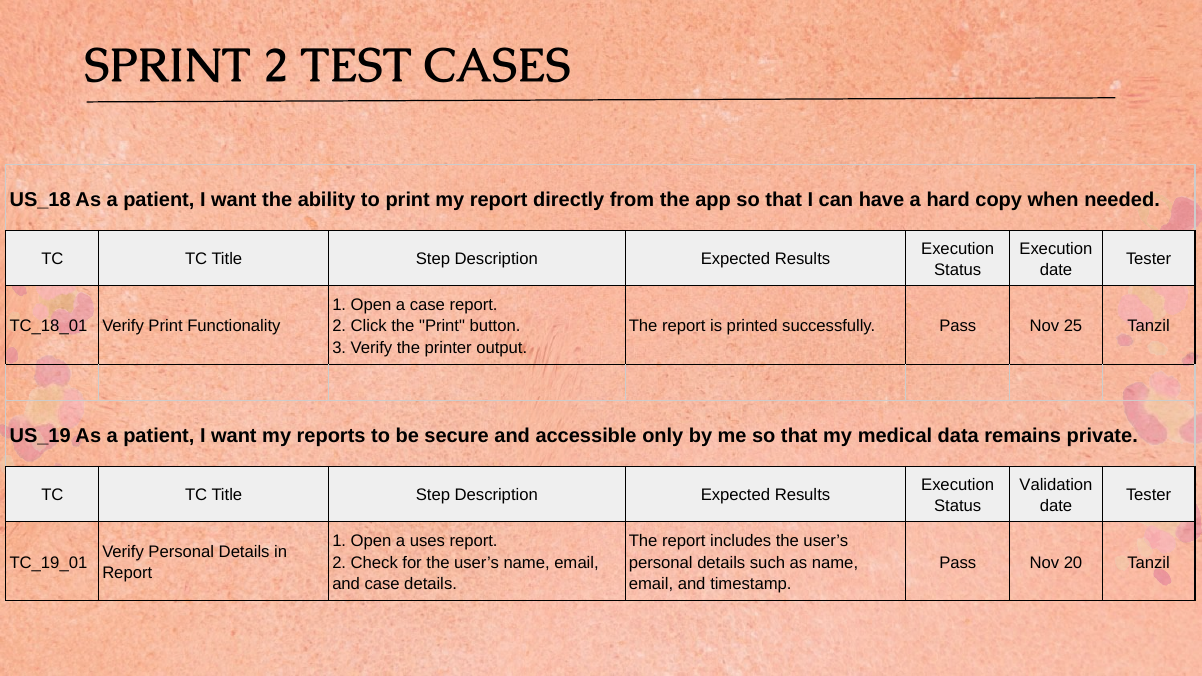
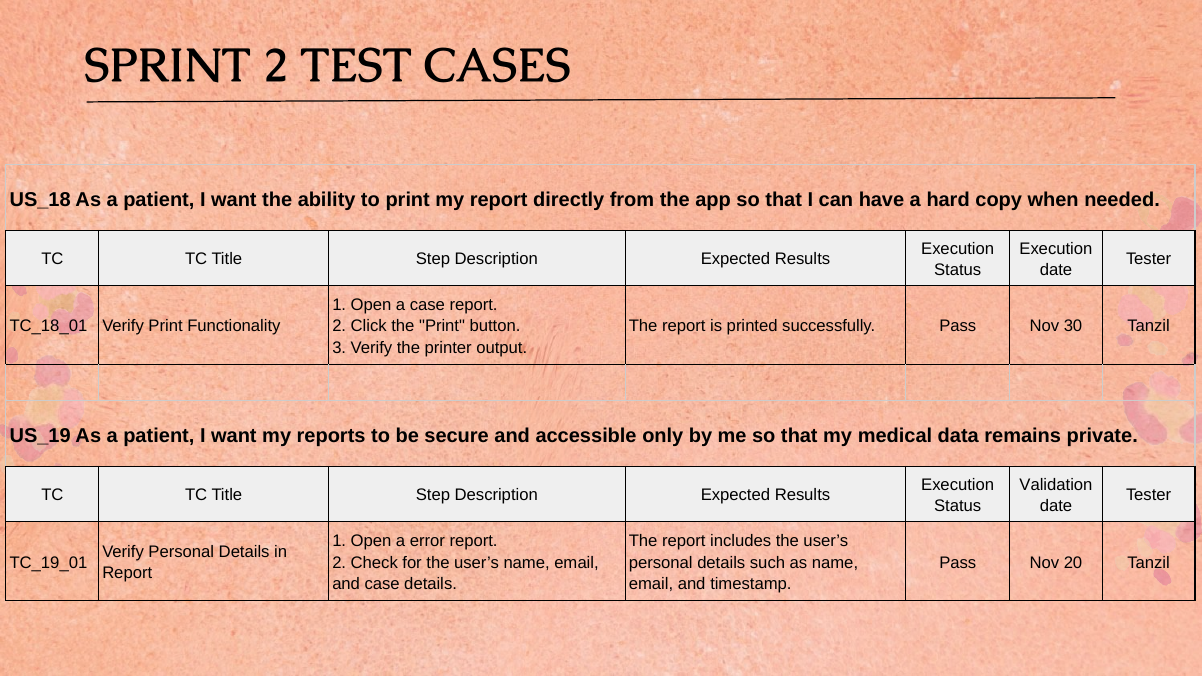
25: 25 -> 30 (1073, 327)
uses: uses -> error (427, 541)
